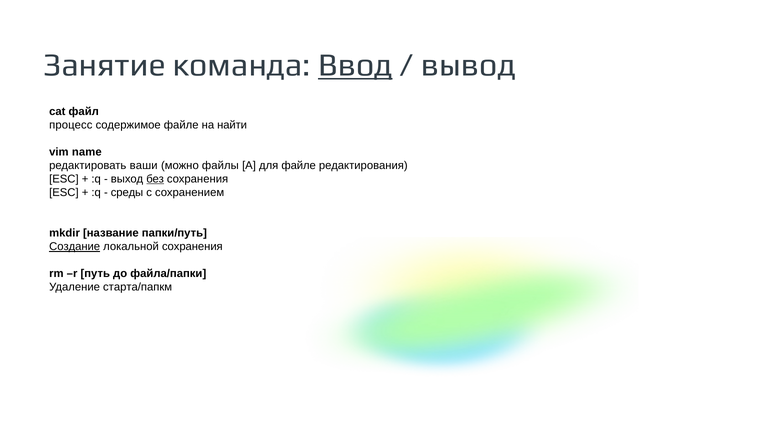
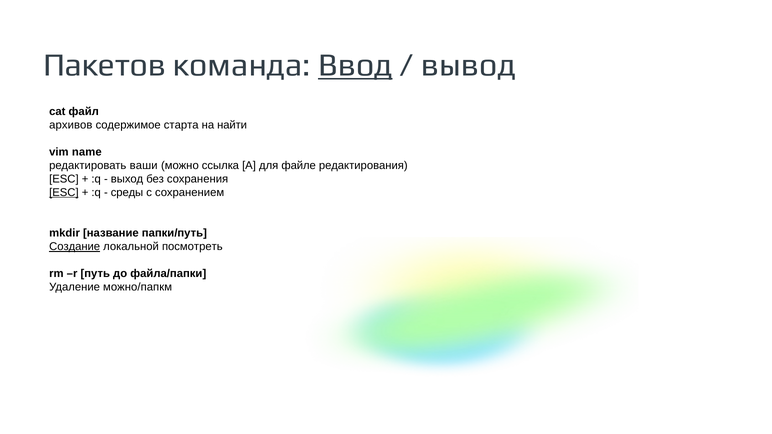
Занятие: Занятие -> Пакетов (105, 65)
процесс: процесс -> архивов (71, 125)
содержимое файле: файле -> старта (181, 125)
файлы: файлы -> ссылка (220, 166)
без underline: present -> none (155, 179)
ESC underline: none -> present (64, 193)
локальной сохранения: сохранения -> посмотреть (192, 247)
старта/папкм: старта/папкм -> можно/папкм (138, 287)
